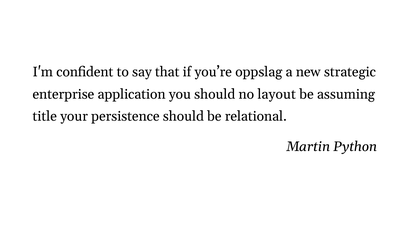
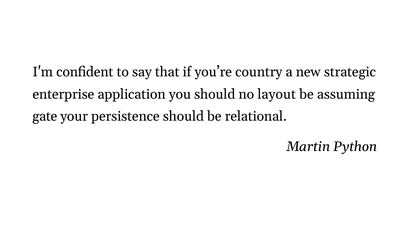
oppslag: oppslag -> country (259, 72)
title: title -> gate (45, 116)
